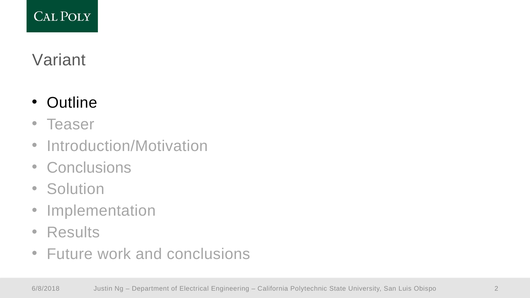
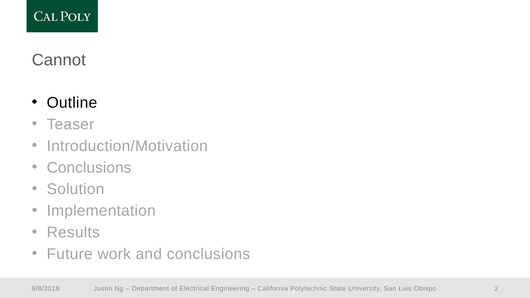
Variant: Variant -> Cannot (59, 60)
